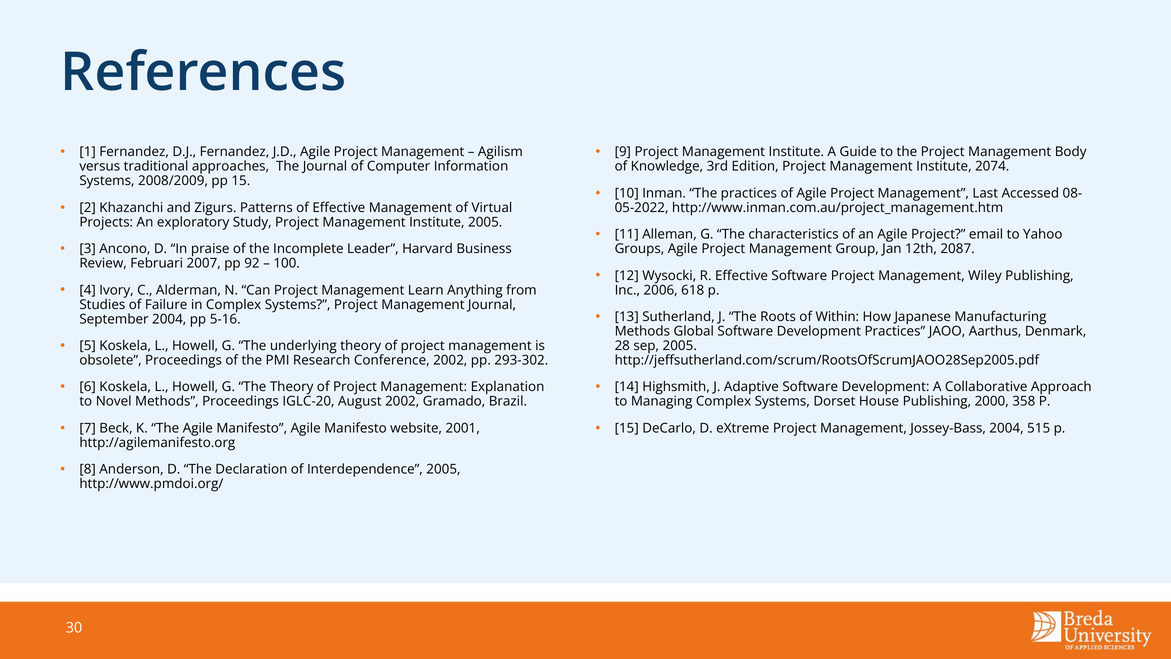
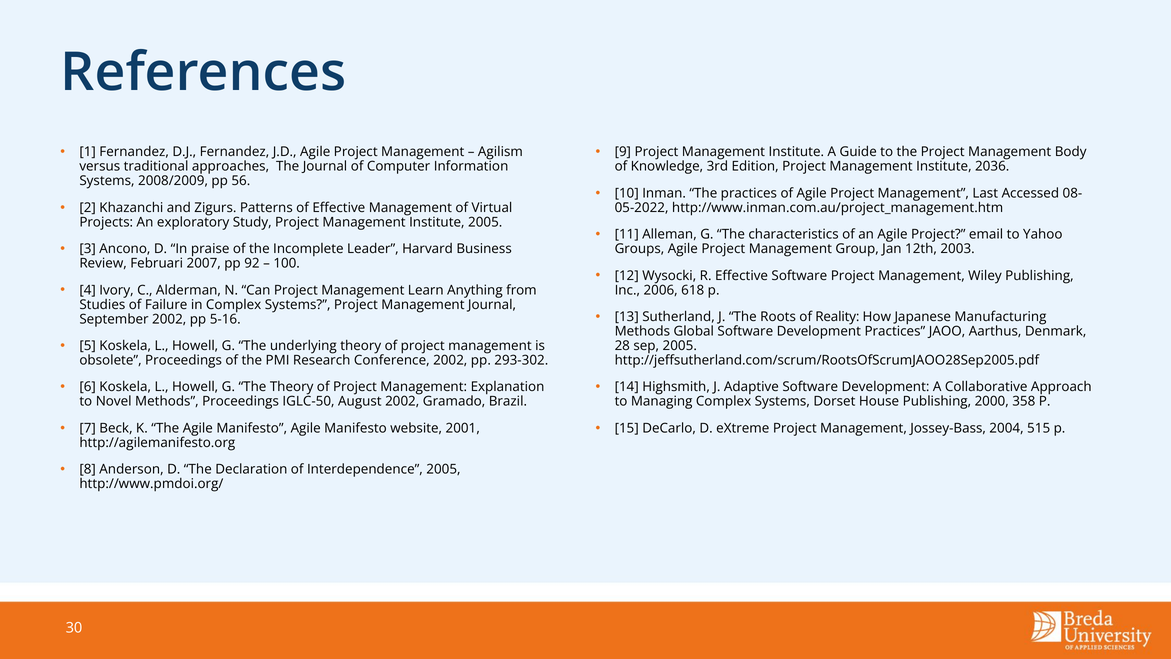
2074: 2074 -> 2036 (992, 166)
pp 15: 15 -> 56 (241, 181)
2087: 2087 -> 2003 (958, 249)
Within: Within -> Reality (837, 317)
September 2004: 2004 -> 2002 (169, 319)
IGLC-20: IGLC-20 -> IGLC-50 (308, 401)
